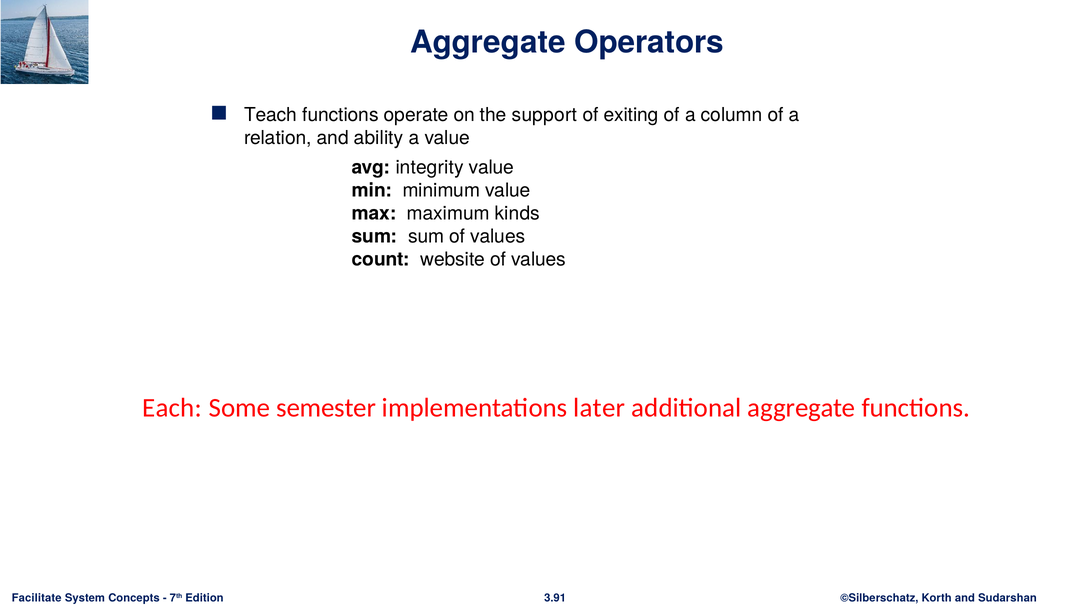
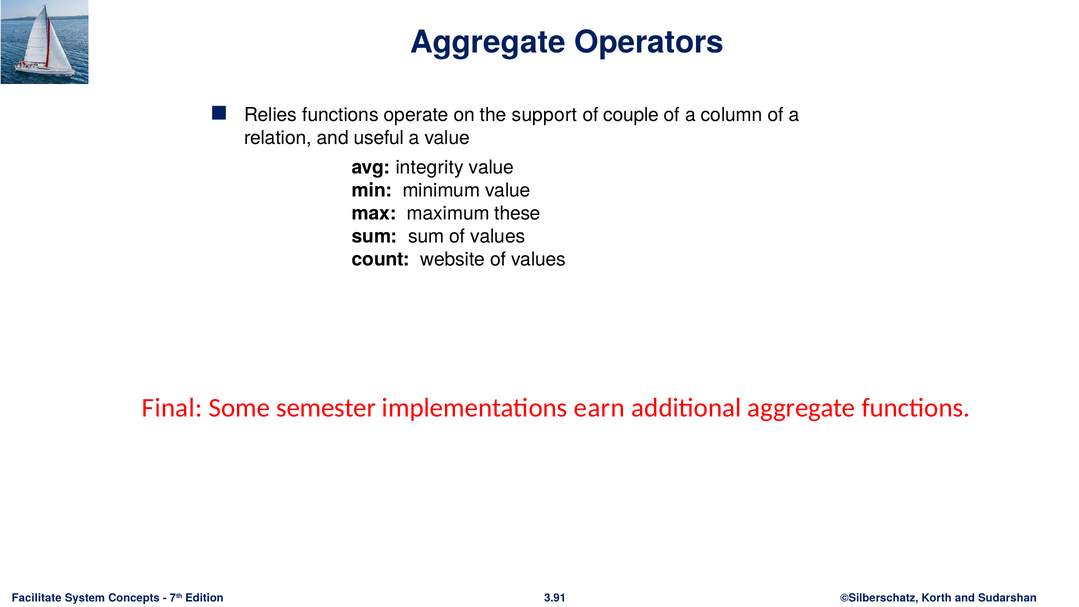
Teach: Teach -> Relies (271, 115)
exiting: exiting -> couple (631, 115)
ability: ability -> useful (379, 138)
kinds: kinds -> these (518, 213)
Each: Each -> Final (172, 408)
later: later -> earn (599, 408)
